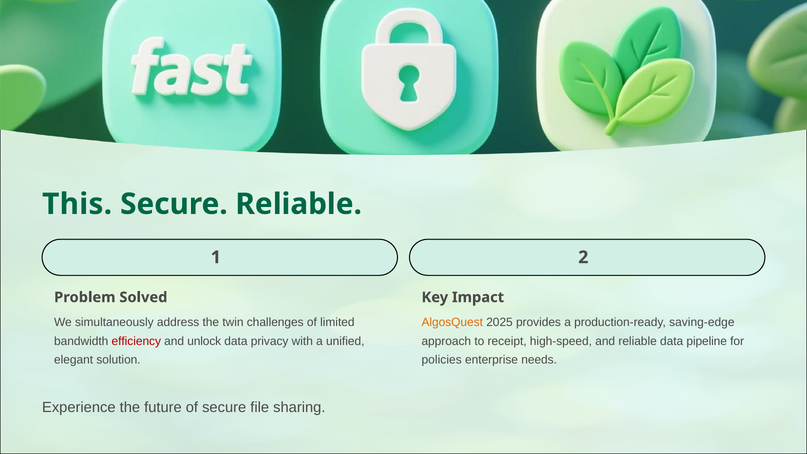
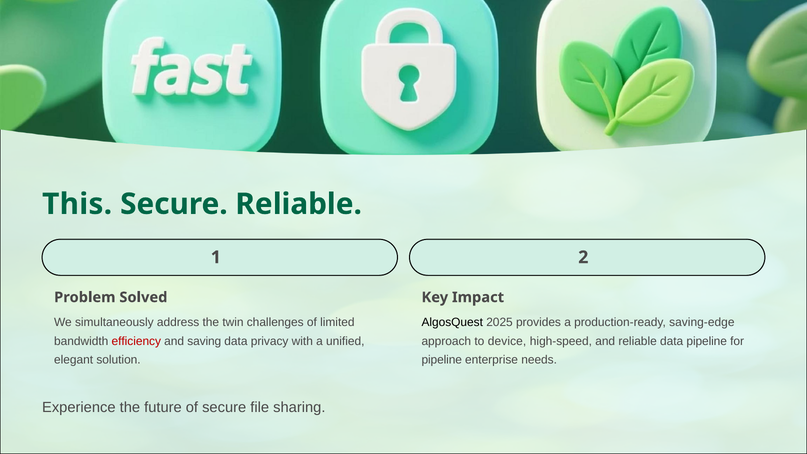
AlgosQuest colour: orange -> black (452, 322)
unlock: unlock -> saving (204, 341)
receipt: receipt -> device (507, 341)
policies: policies -> pipeline (442, 360)
